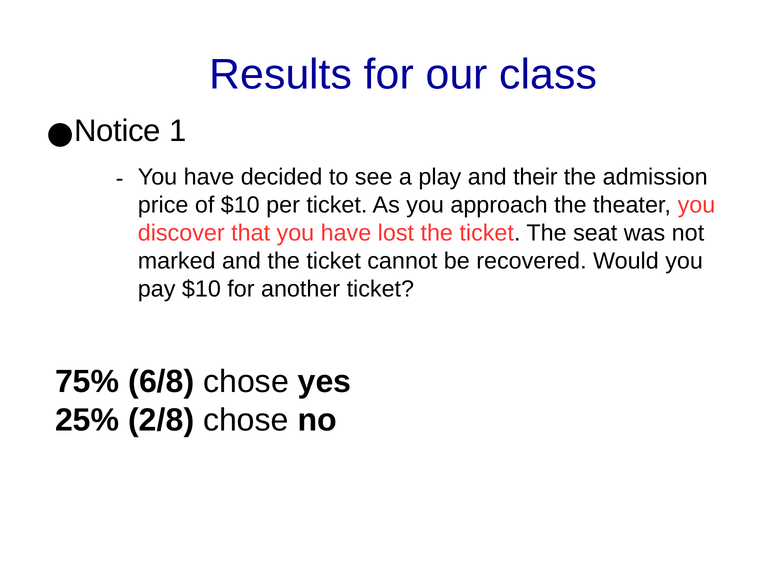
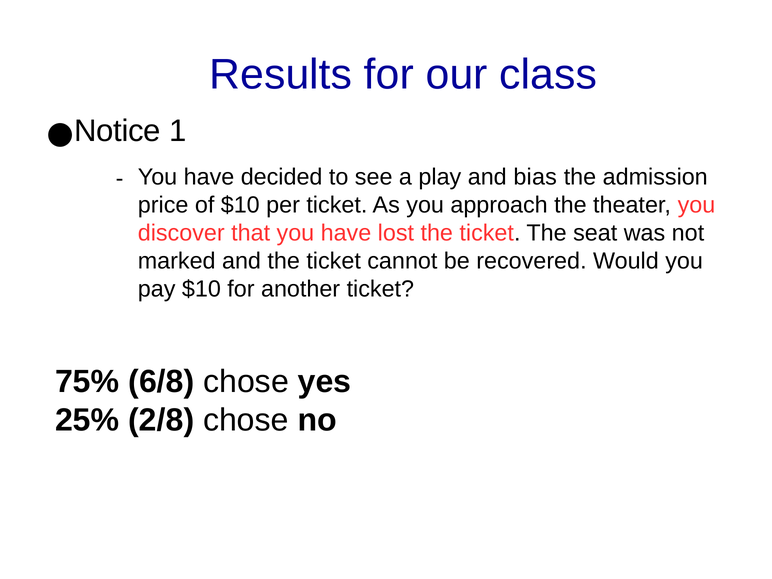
their: their -> bias (535, 177)
